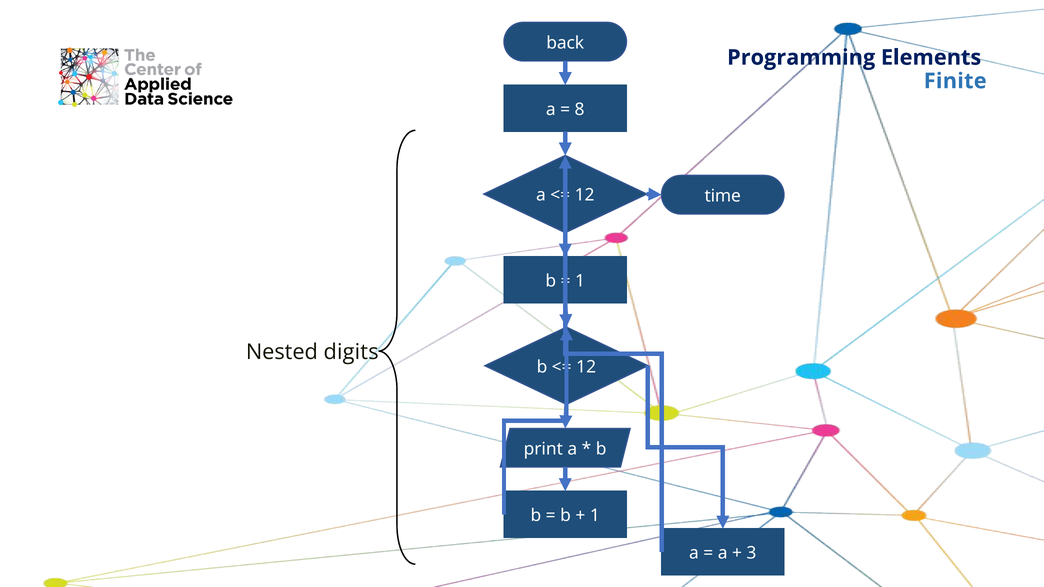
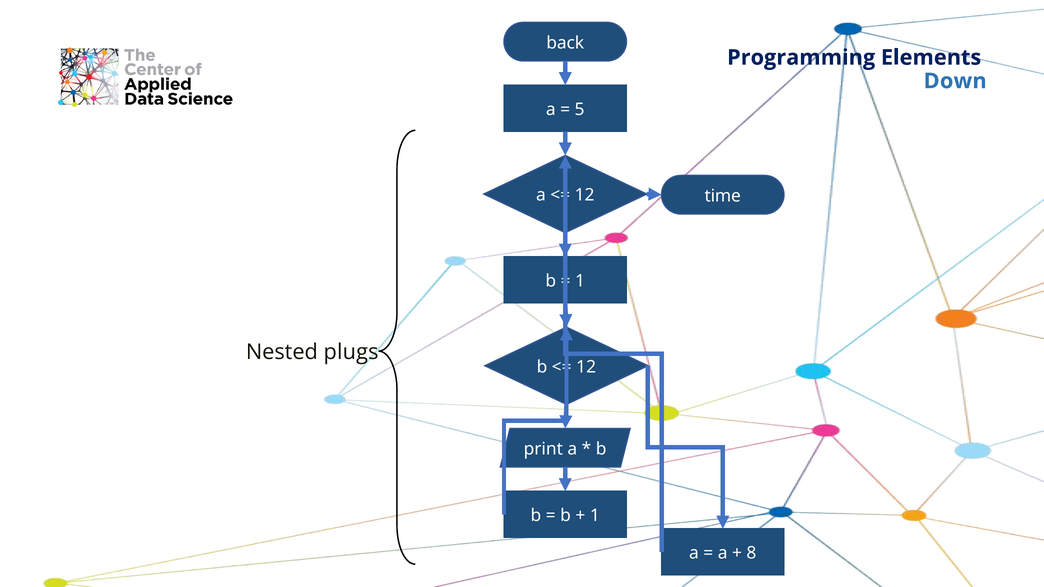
Finite: Finite -> Down (955, 81)
8: 8 -> 5 (580, 109)
digits: digits -> plugs (351, 352)
3: 3 -> 8 (751, 553)
